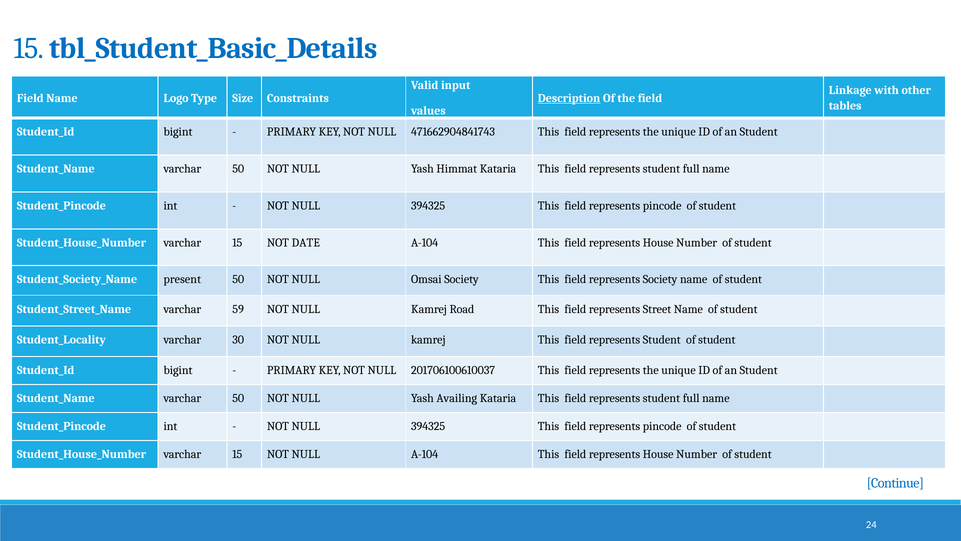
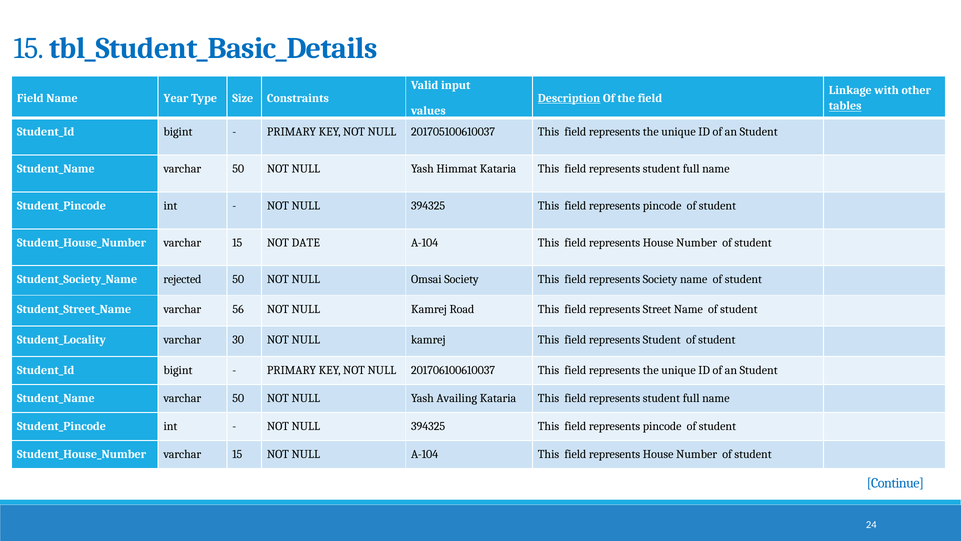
Logo: Logo -> Year (176, 98)
tables underline: none -> present (845, 106)
471662904841743: 471662904841743 -> 201705100610037 (453, 132)
present: present -> rejected (182, 279)
59: 59 -> 56 (238, 309)
